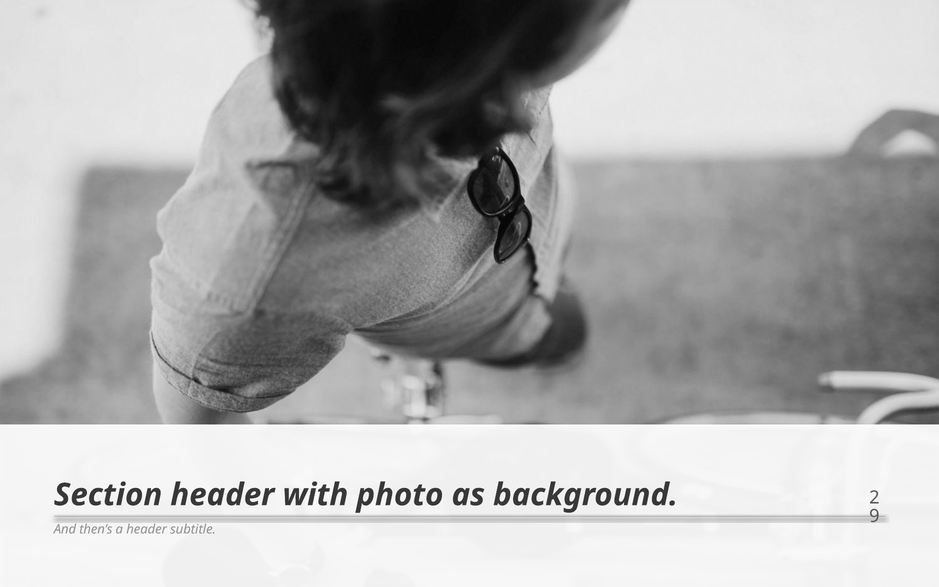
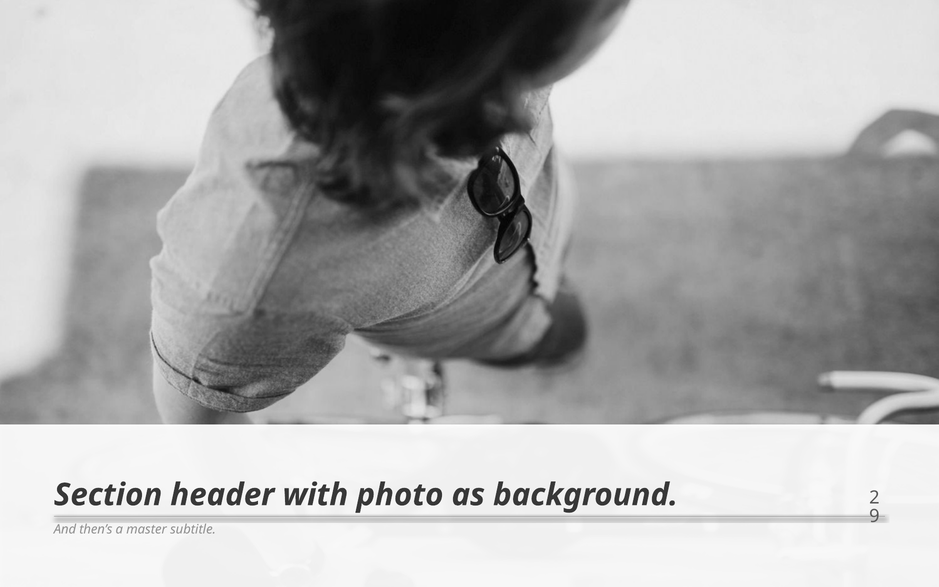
a header: header -> master (147, 530)
